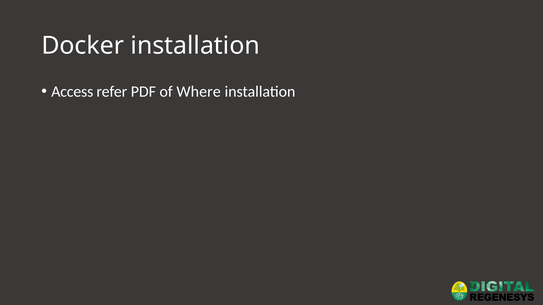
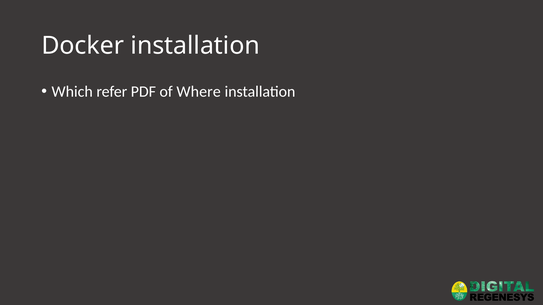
Access: Access -> Which (72, 92)
